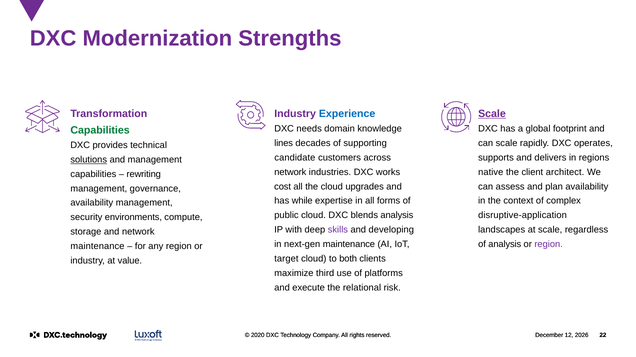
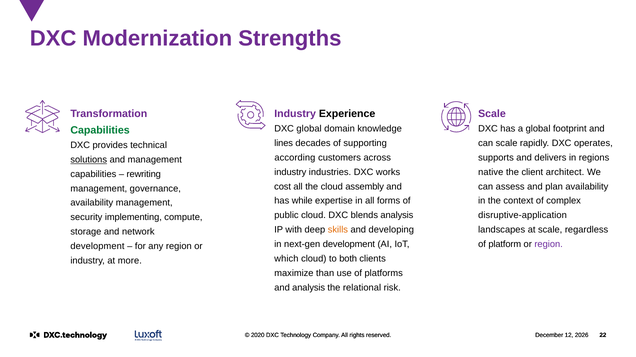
Experience colour: blue -> black (347, 114)
Scale underline: present -> none (492, 114)
DXC needs: needs -> global (309, 129)
candidate: candidate -> according (295, 158)
network: network -> industry (290, 172)
upgrades: upgrades -> assembly (365, 187)
environments: environments -> implementing (133, 218)
skills colour: purple -> orange (338, 230)
next-gen maintenance: maintenance -> development (349, 245)
of analysis: analysis -> platform (505, 245)
maintenance: maintenance -> development (97, 247)
target: target -> which (286, 259)
value: value -> more (130, 261)
third: third -> than (325, 274)
and execute: execute -> analysis (309, 288)
